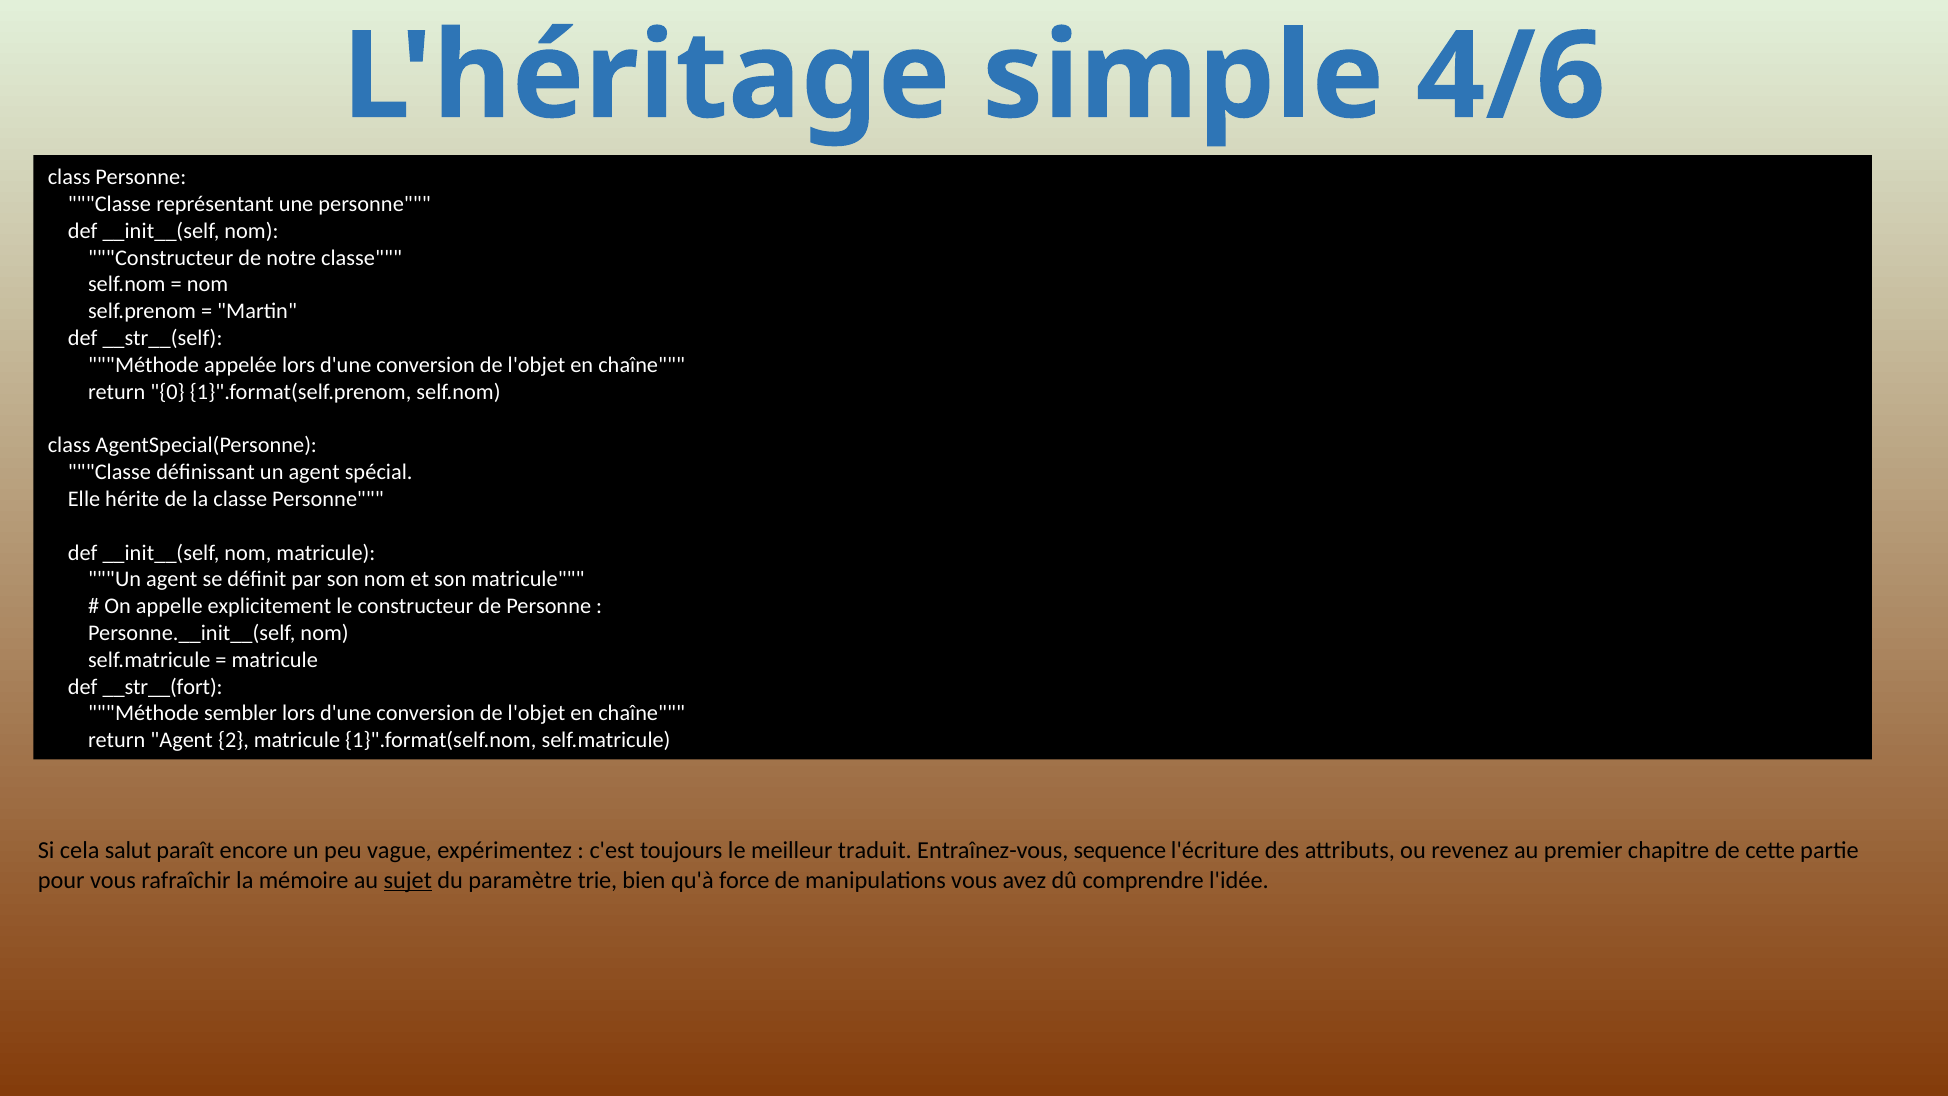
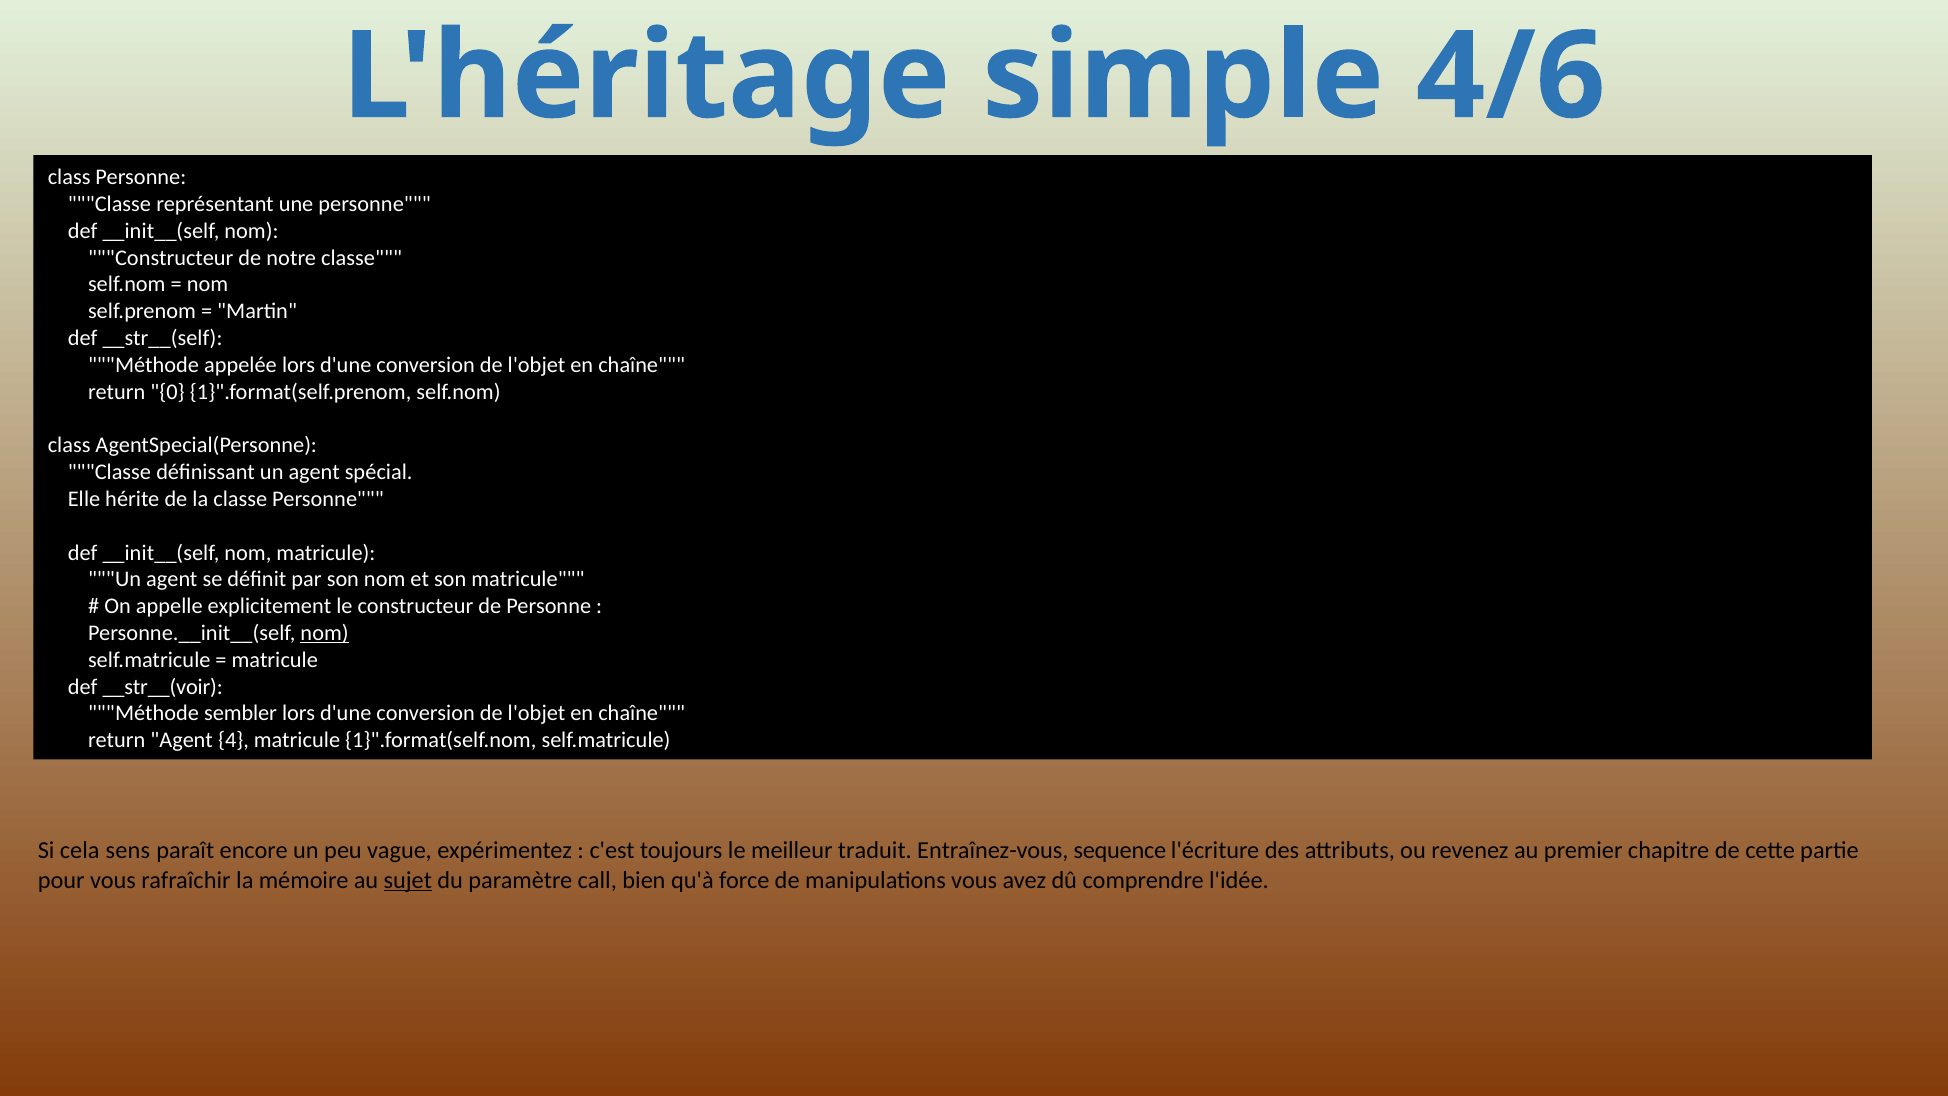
nom underline: none -> present (325, 633)
__str__(fort: __str__(fort -> __str__(voir (163, 687)
2: 2 -> 4 (233, 740)
salut: salut -> sens (128, 851)
trie: trie -> call (597, 880)
